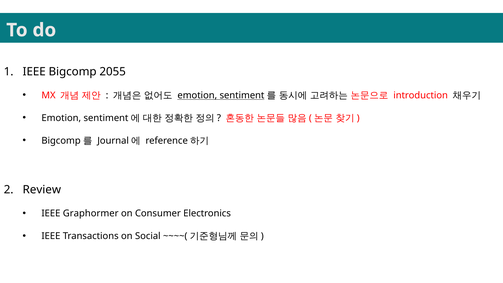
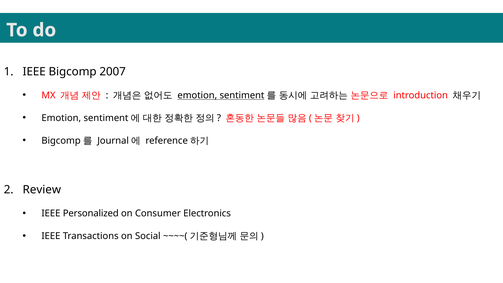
2055: 2055 -> 2007 (113, 72)
Graphormer: Graphormer -> Personalized (91, 213)
